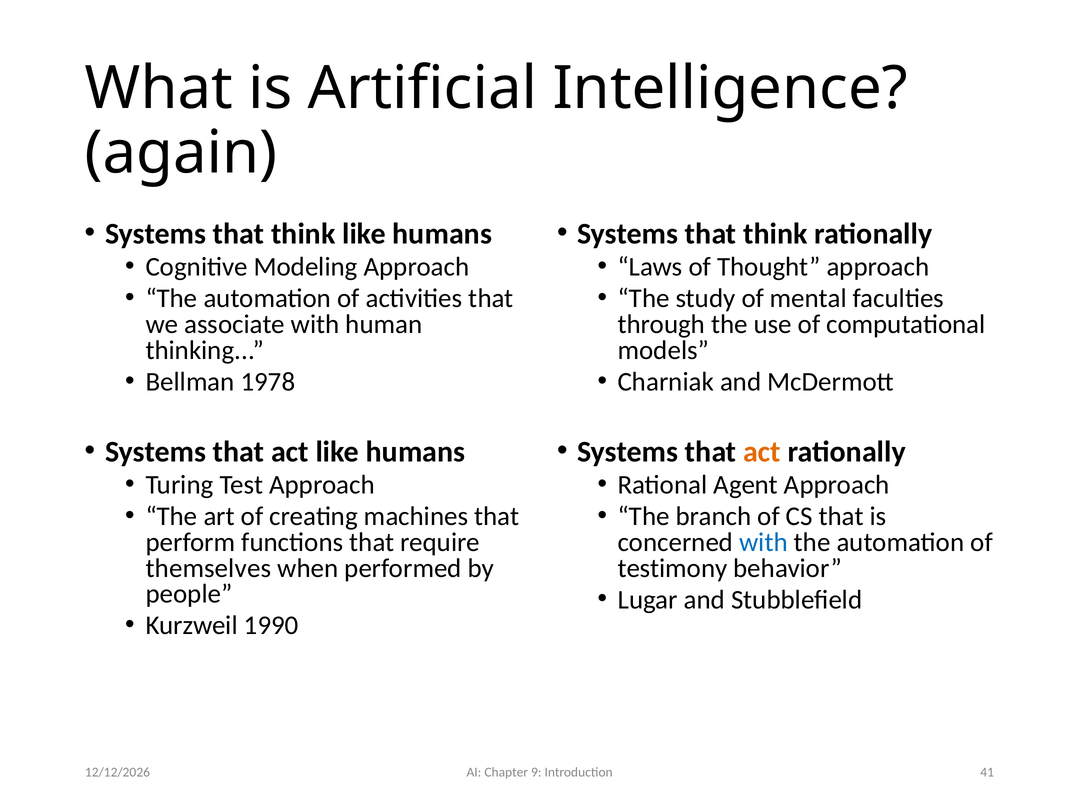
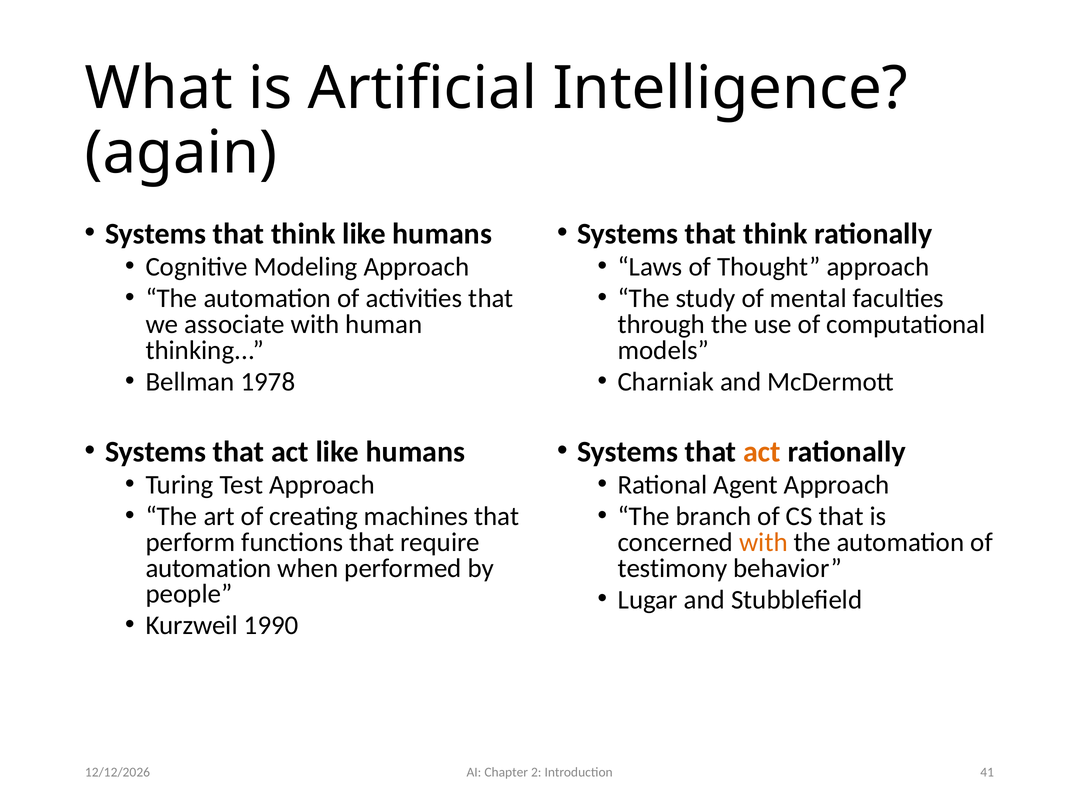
with colour: blue -> orange (764, 542)
themselves: themselves -> automation (209, 568)
9: 9 -> 2 (536, 772)
